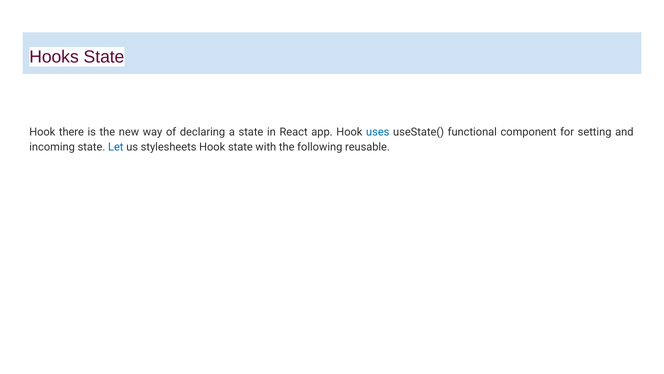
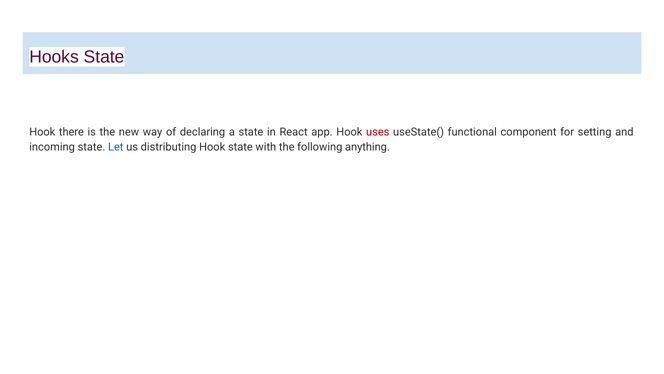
uses colour: blue -> red (378, 132)
stylesheets: stylesheets -> distributing (169, 147)
reusable: reusable -> anything (367, 147)
